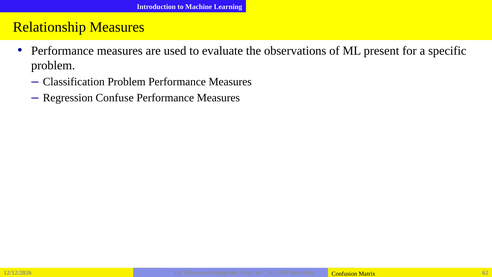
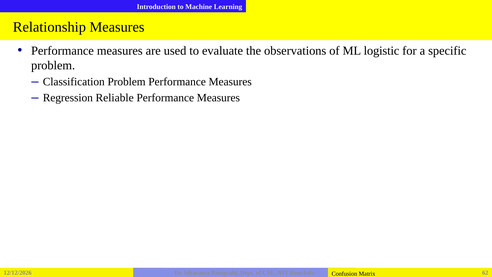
present: present -> logistic (382, 51)
Confuse: Confuse -> Reliable (115, 98)
